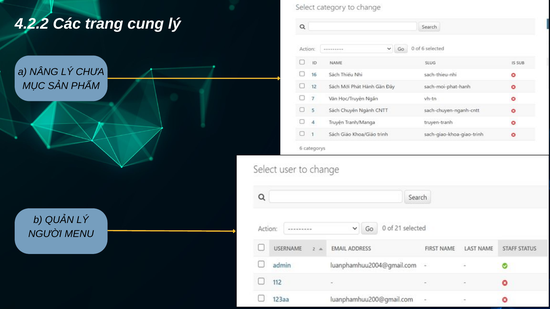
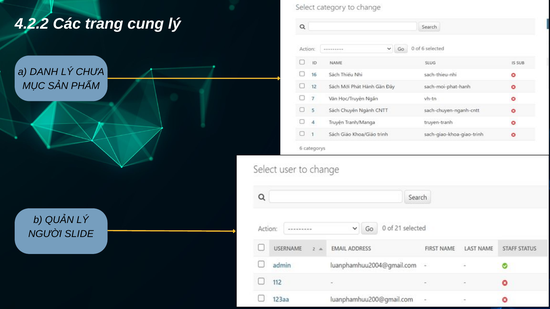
NÂNG: NÂNG -> DANH (44, 72)
MENU: MENU -> SLIDE (79, 234)
